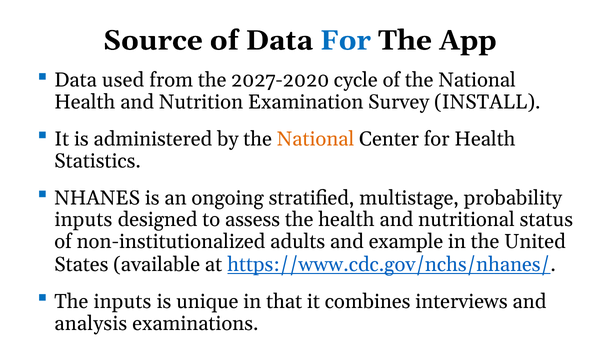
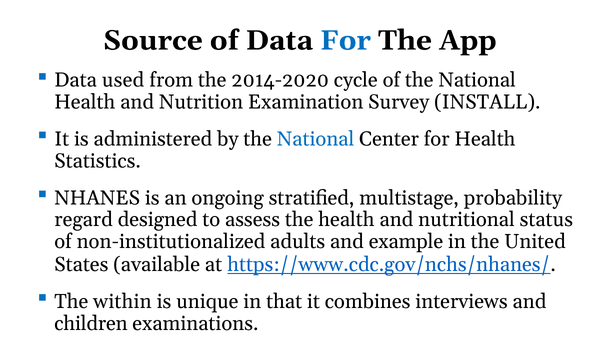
2027-2020: 2027-2020 -> 2014-2020 (280, 80)
National colour: orange -> blue (316, 139)
inputs: inputs -> regard (84, 220)
The inputs: inputs -> within (122, 302)
analysis: analysis -> children (91, 324)
